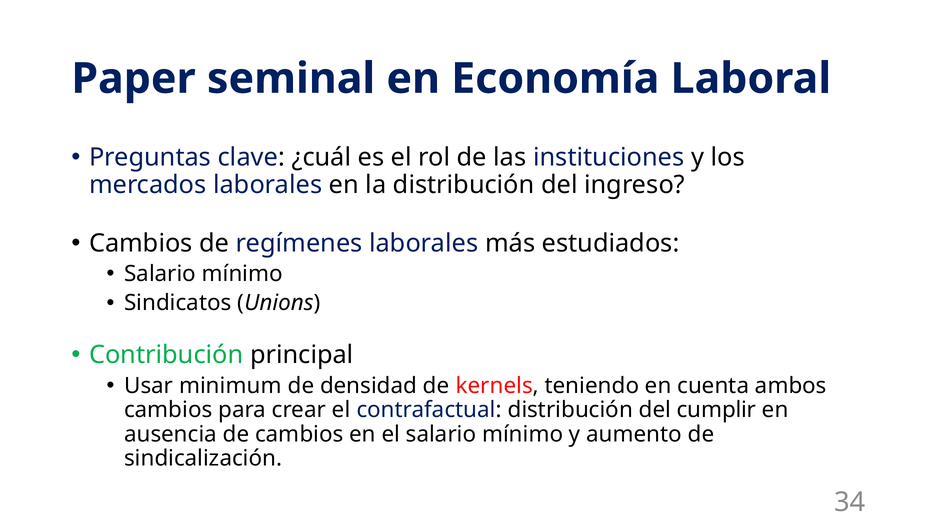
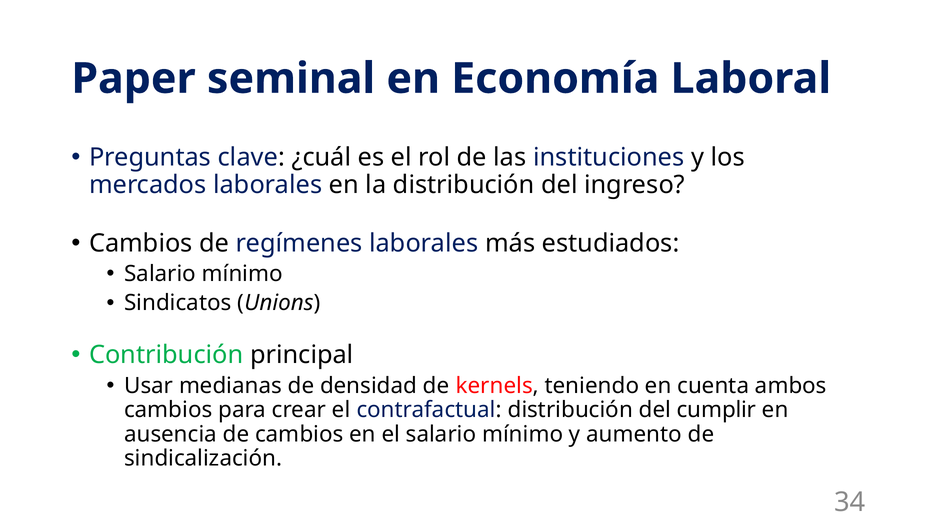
minimum: minimum -> medianas (230, 386)
